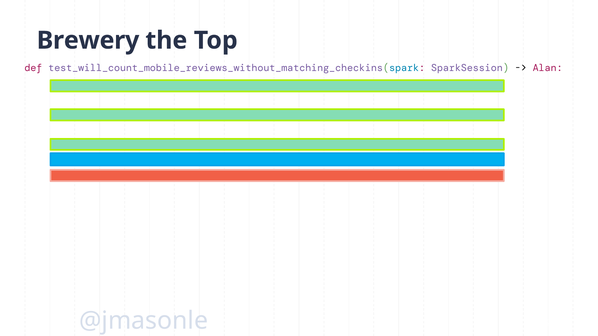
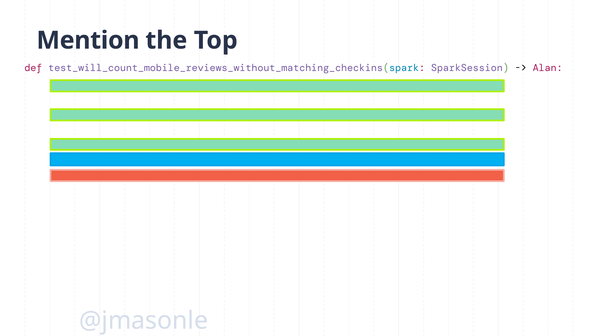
Brewery: Brewery -> Mention (88, 40)
